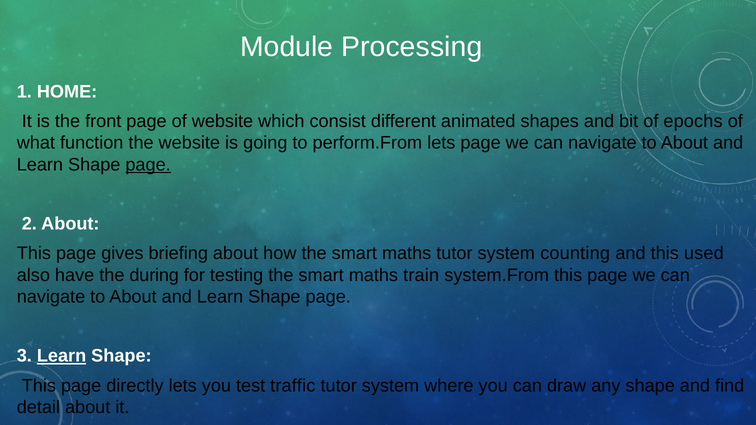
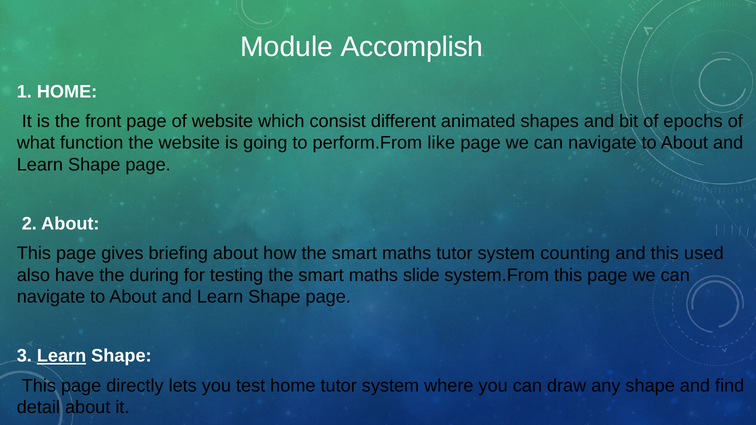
Processing: Processing -> Accomplish (412, 47)
perform.From lets: lets -> like (441, 143)
page underline: present -> none (148, 165)
train: train -> slide (421, 275)
test traffic: traffic -> home (293, 386)
